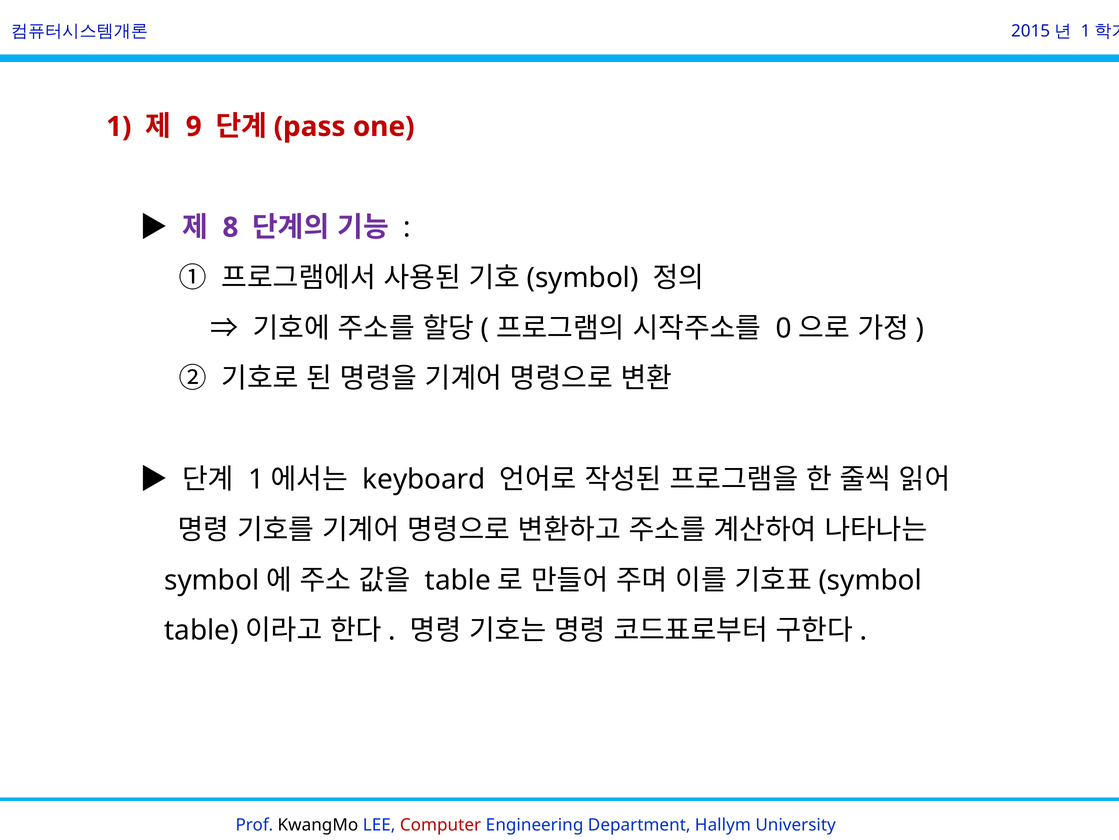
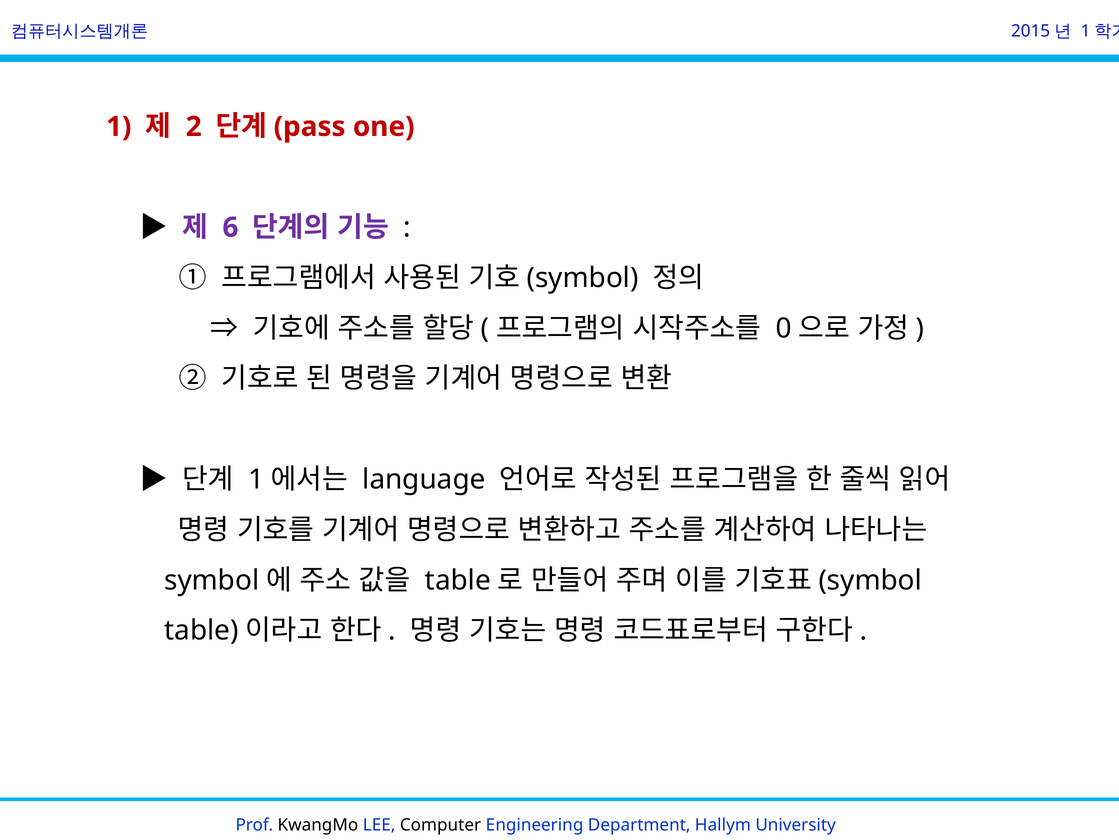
9: 9 -> 2 (194, 127)
8: 8 -> 6 (230, 227)
keyboard: keyboard -> language (424, 479)
Computer colour: red -> black (440, 824)
